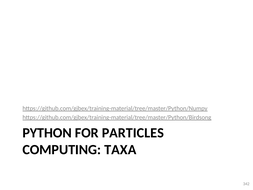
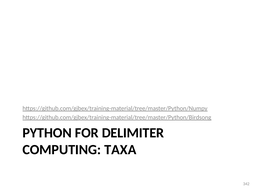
PARTICLES: PARTICLES -> DELIMITER (133, 133)
